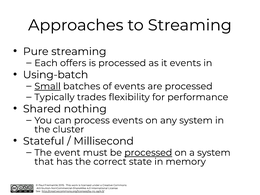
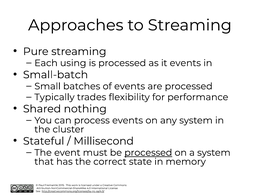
offers: offers -> using (73, 63)
Using-batch: Using-batch -> Small-batch (56, 75)
Small underline: present -> none (48, 86)
